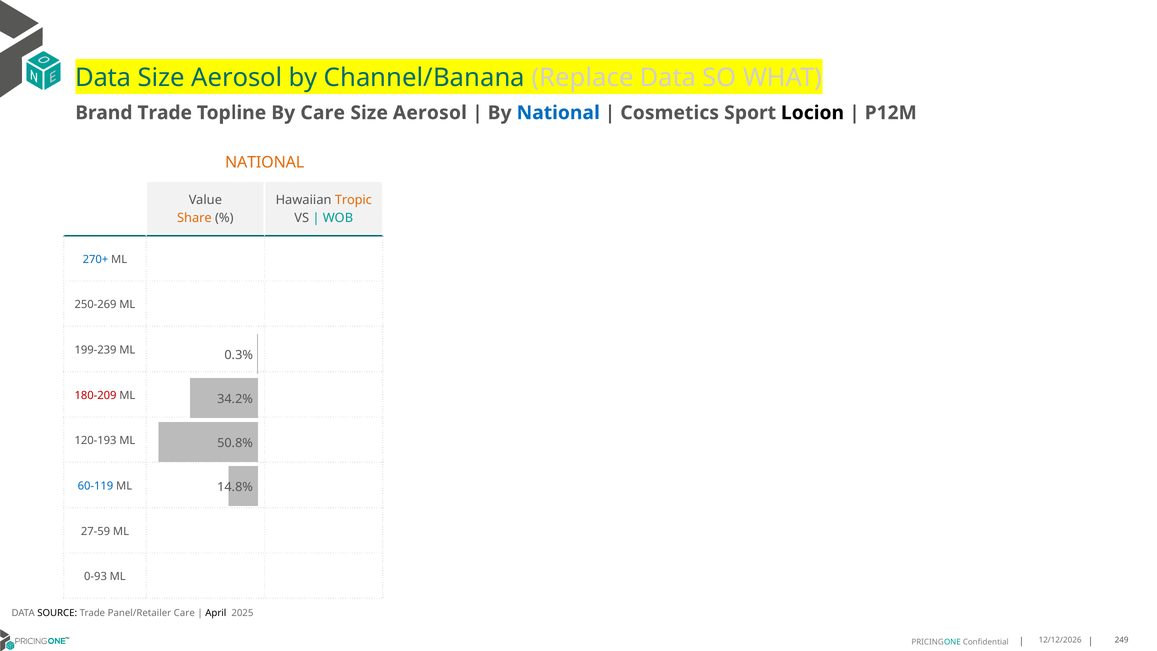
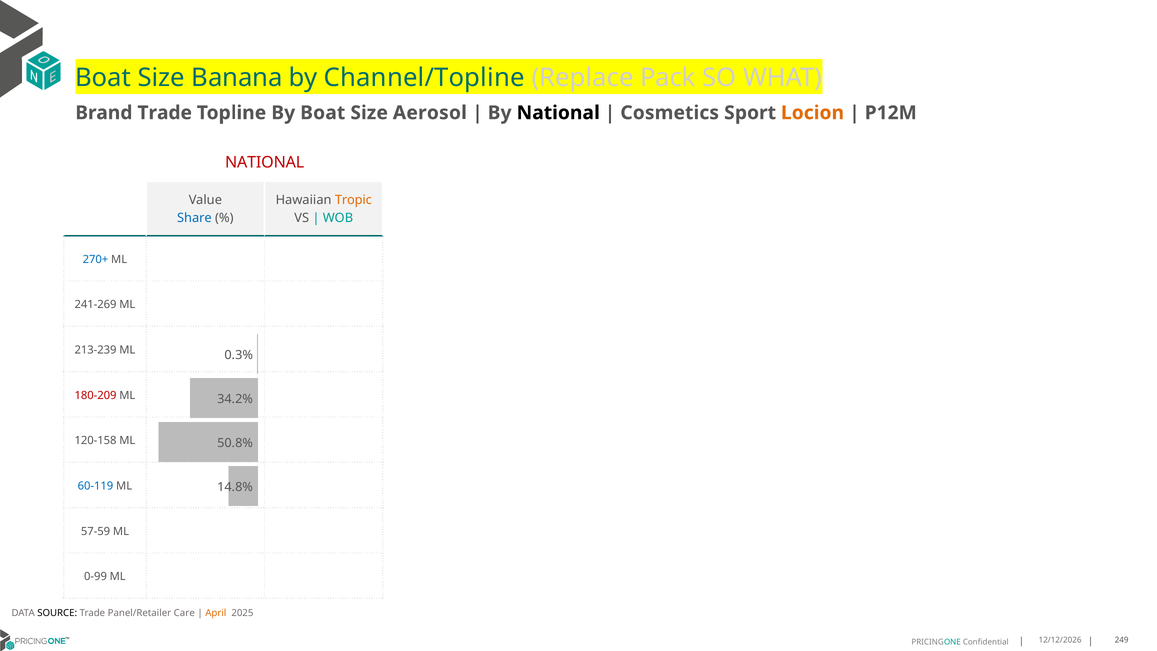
Data: Data -> Boat (103, 78)
Aerosol: Aerosol -> Banana (237, 78)
Channel/Banana: Channel/Banana -> Channel/Topline (424, 78)
Replace Data: Data -> Pack (668, 78)
By Care: Care -> Boat (323, 113)
National colour: blue -> black (558, 113)
Locion colour: black -> orange (813, 113)
NATIONAL colour: orange -> red (265, 163)
Share colour: orange -> blue (194, 218)
250-269: 250-269 -> 241-269 (96, 305)
199-239: 199-239 -> 213-239 (96, 350)
120-193: 120-193 -> 120-158 (96, 441)
27-59: 27-59 -> 57-59 (96, 531)
0-93: 0-93 -> 0-99 (96, 577)
April colour: black -> orange (216, 613)
